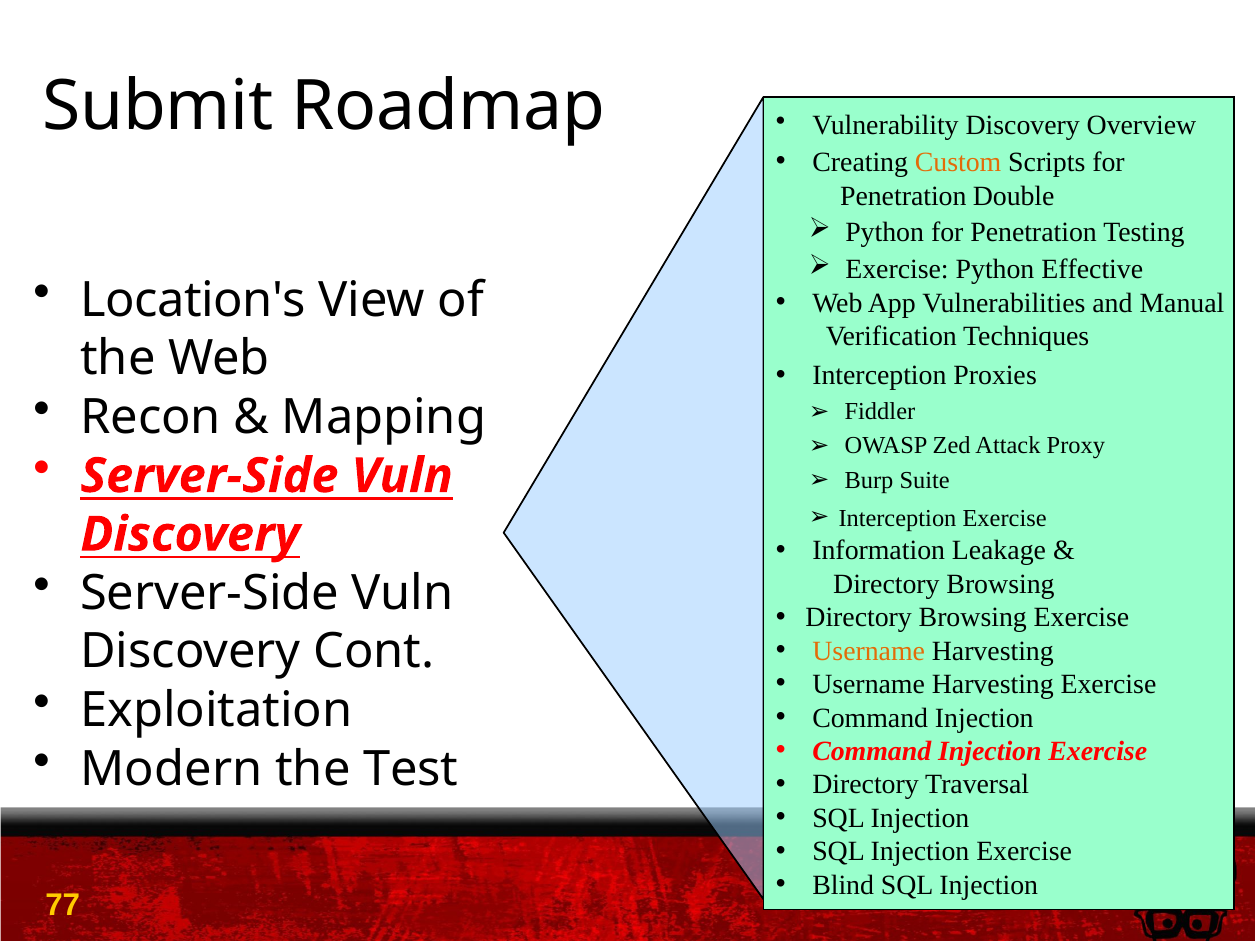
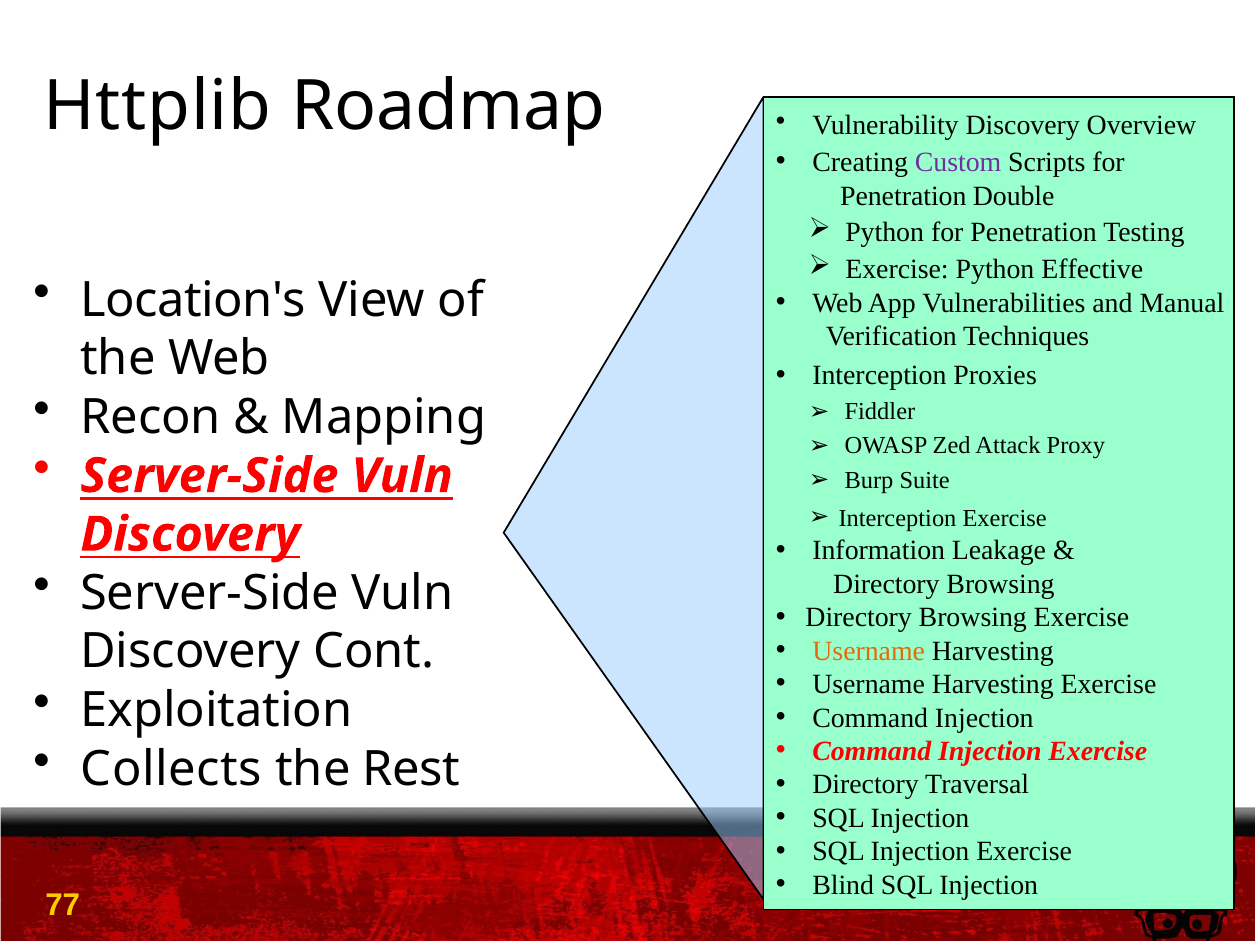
Submit: Submit -> Httplib (157, 106)
Custom colour: orange -> purple (958, 162)
Modern: Modern -> Collects (171, 769)
Test: Test -> Rest (411, 769)
